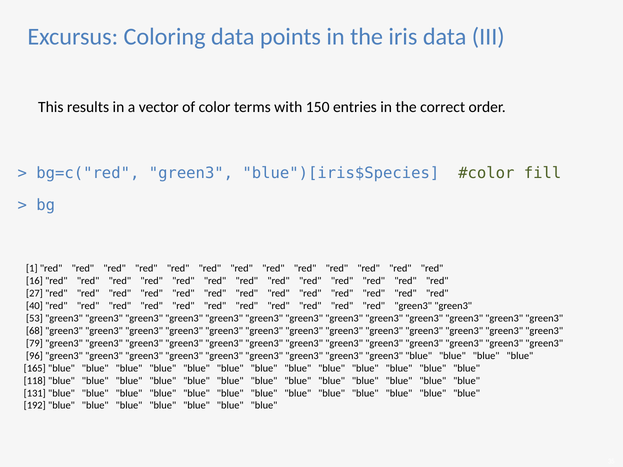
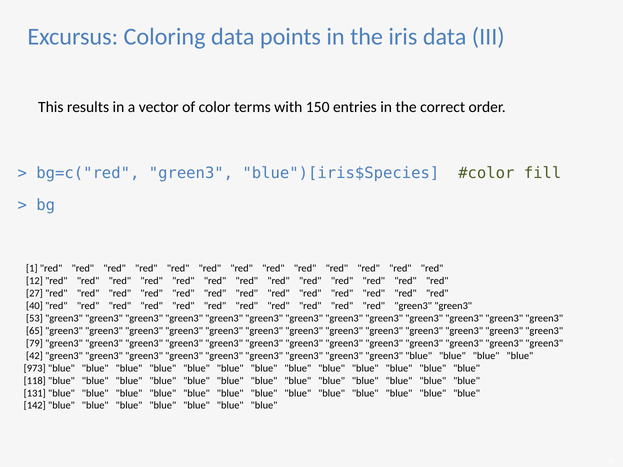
16: 16 -> 12 (34, 281)
68: 68 -> 65 (34, 331)
96: 96 -> 42 (34, 356)
165: 165 -> 973 (35, 368)
192: 192 -> 142 (35, 406)
